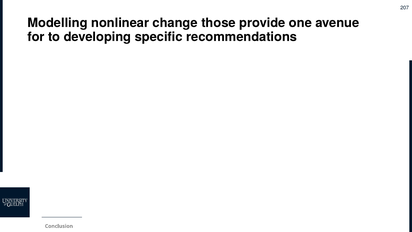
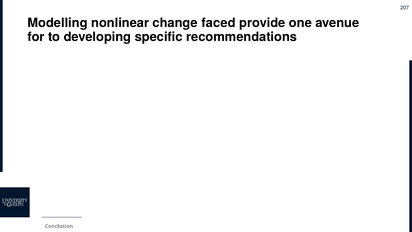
those: those -> faced (218, 23)
